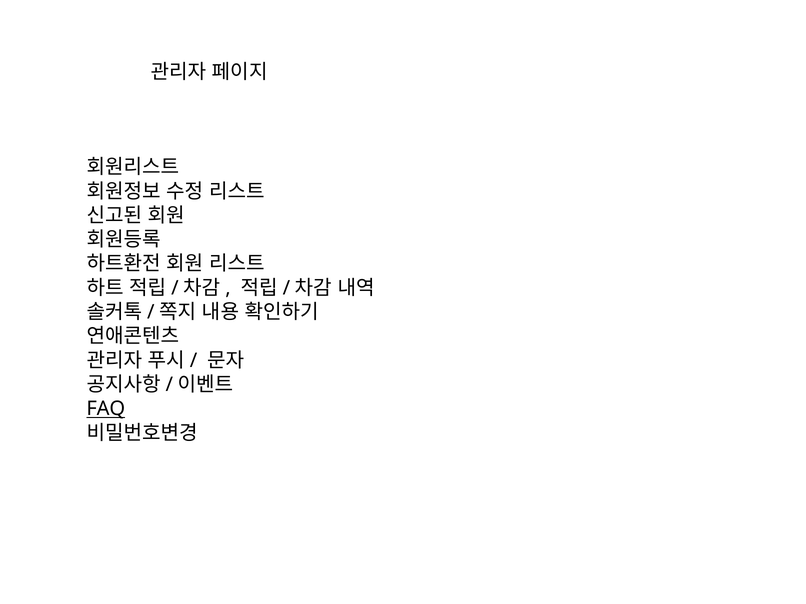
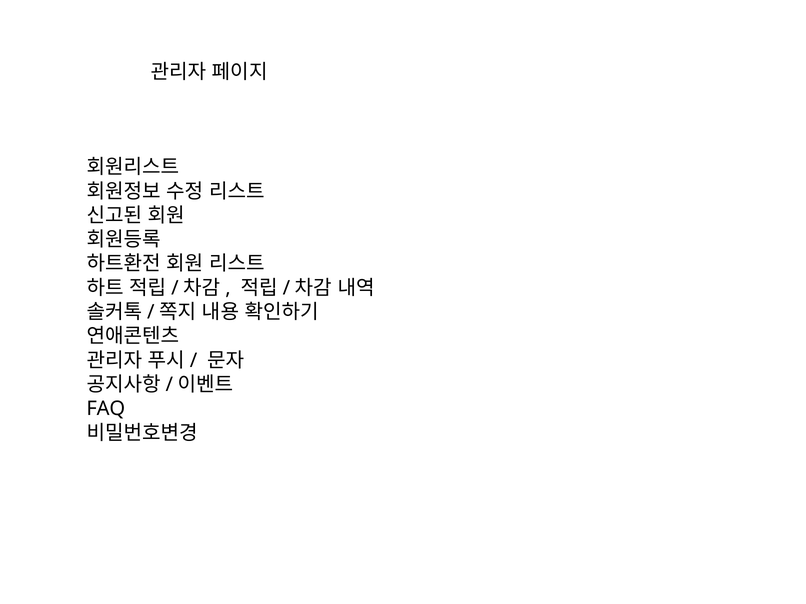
FAQ underline: present -> none (106, 409)
